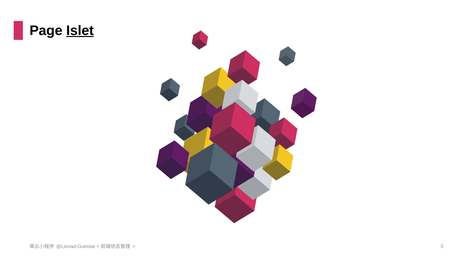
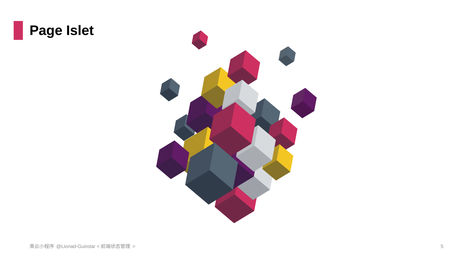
Islet underline: present -> none (80, 31)
